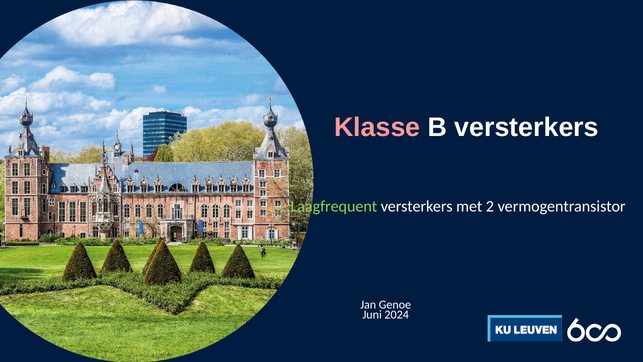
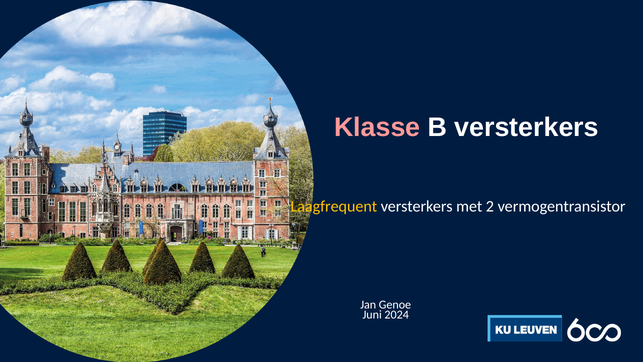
Laagfrequent colour: light green -> yellow (334, 206)
